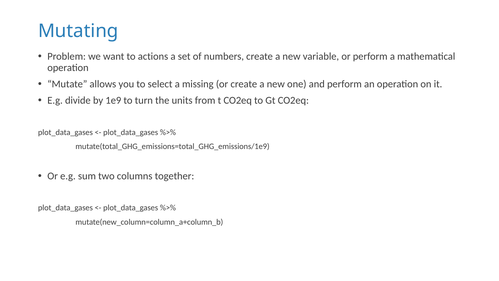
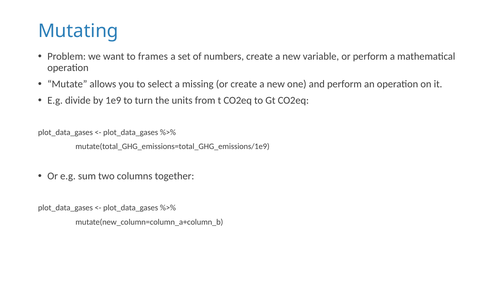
actions: actions -> frames (153, 56)
